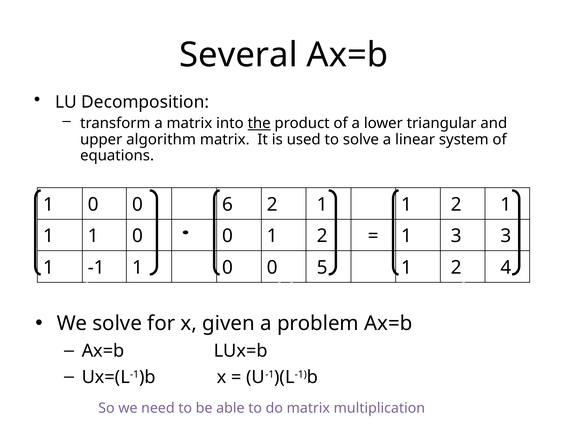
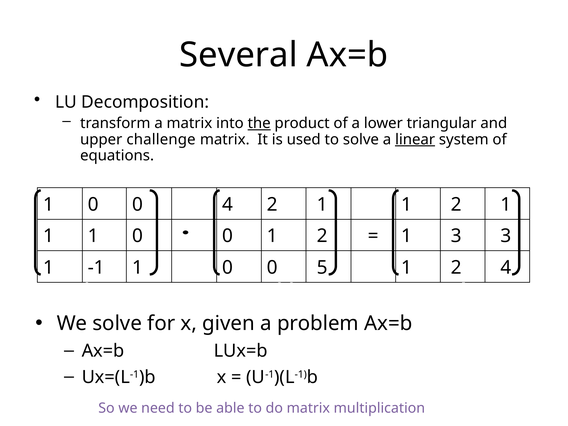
algorithm: algorithm -> challenge (161, 139)
linear underline: none -> present (415, 139)
0 6: 6 -> 4 (228, 204)
